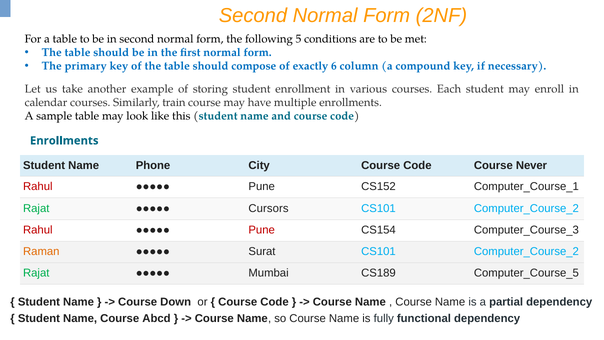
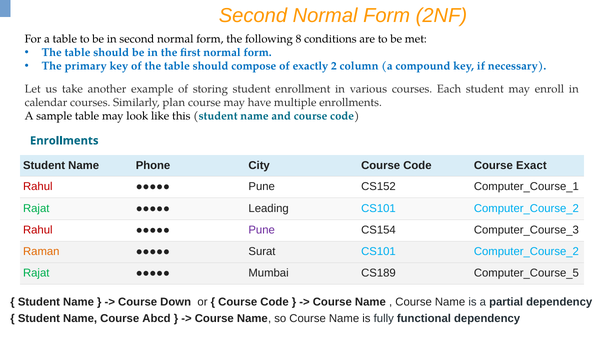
5: 5 -> 8 (298, 39)
6: 6 -> 2 (334, 66)
train: train -> plan (174, 102)
Never: Never -> Exact (531, 166)
Cursors: Cursors -> Leading (269, 208)
Pune colour: red -> purple (262, 230)
